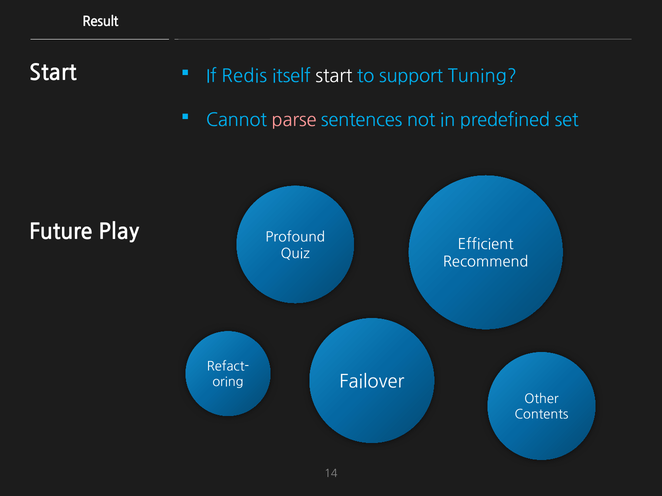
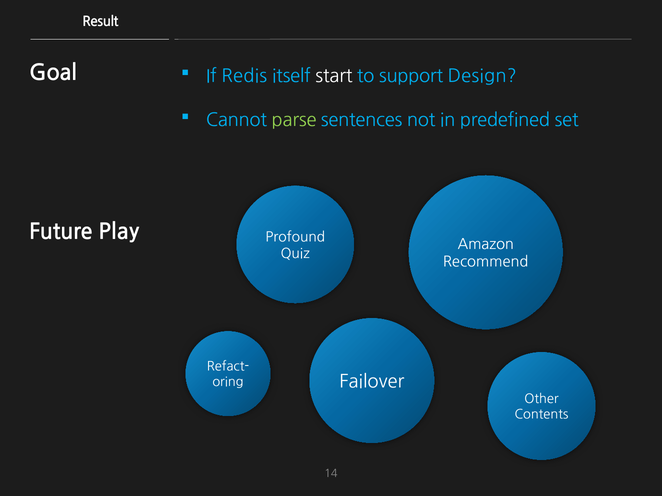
Start: Start -> Goal (53, 73)
Tuning: Tuning -> Design (482, 76)
parse colour: pink -> light green (294, 120)
Efficient: Efficient -> Amazon (486, 245)
